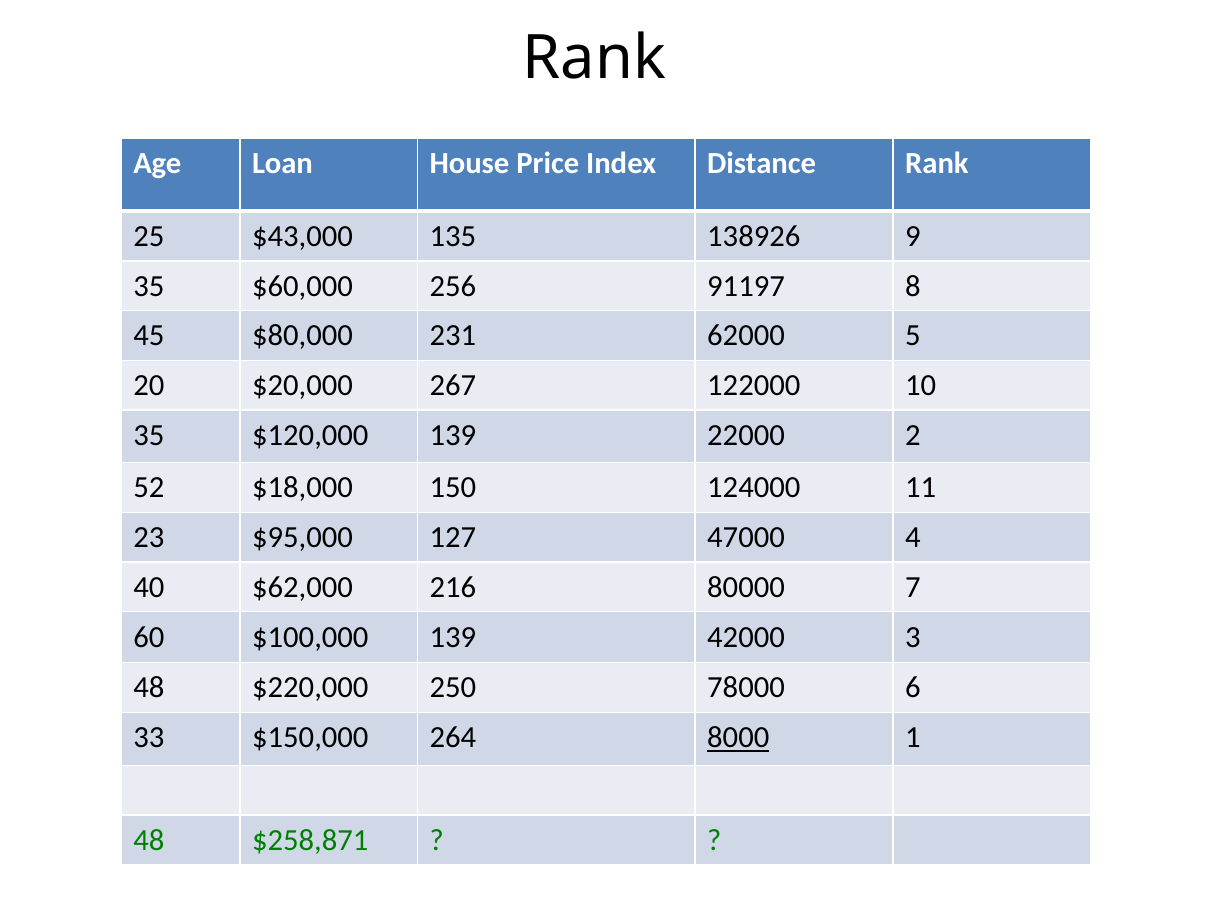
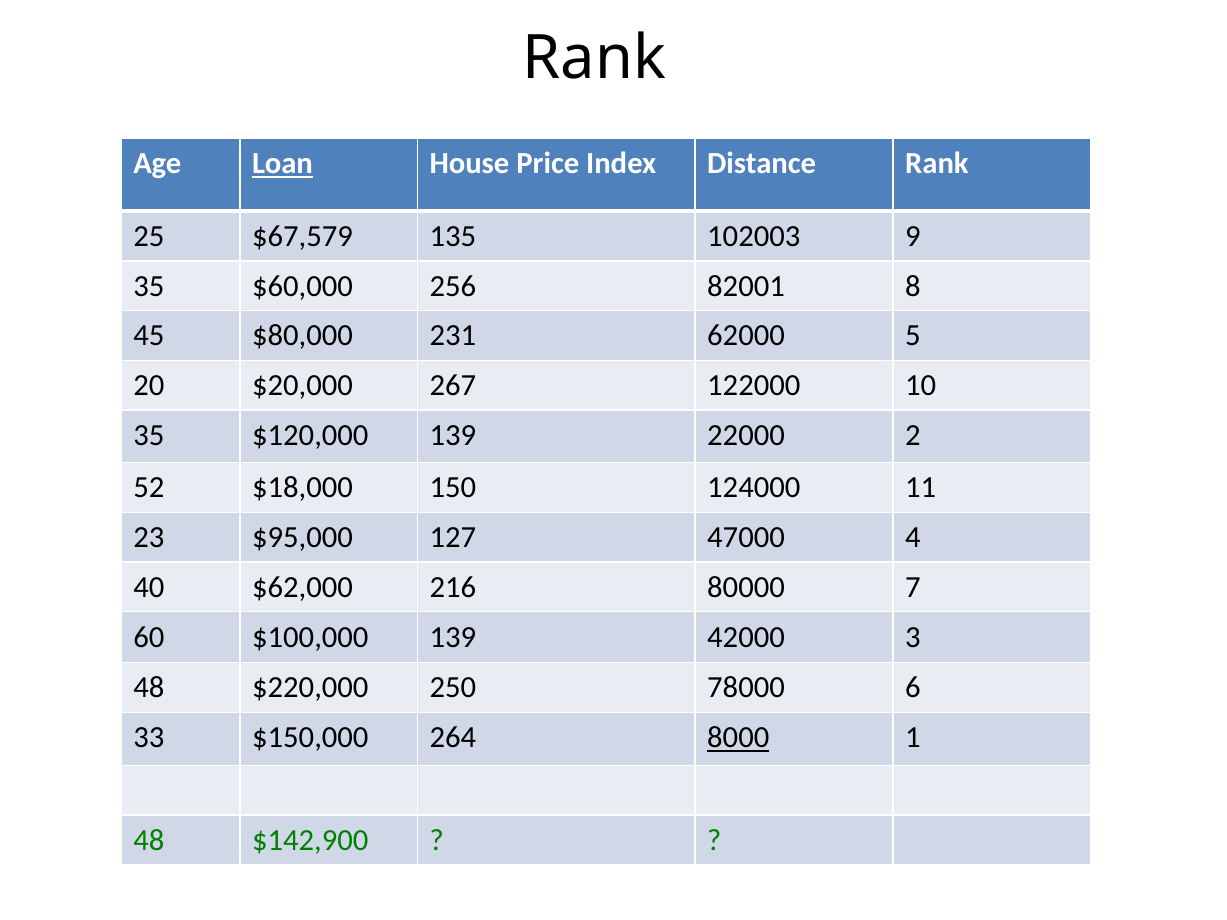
Loan underline: none -> present (282, 164)
$43,000: $43,000 -> $67,579 (303, 236)
138926: 138926 -> 102003 (754, 236)
91197: 91197 -> 82001 (746, 286)
$258,871: $258,871 -> $142,900 (310, 841)
